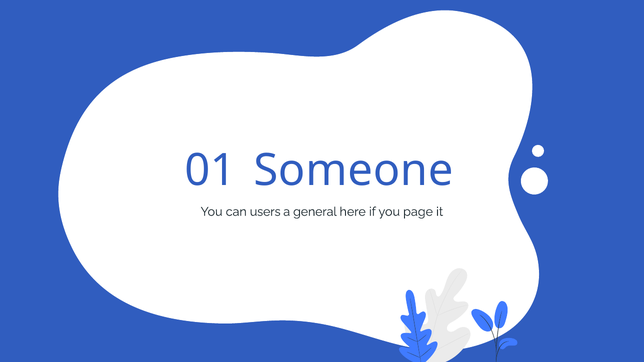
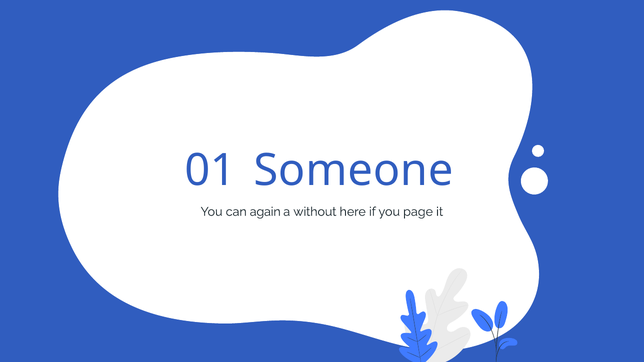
users: users -> again (265, 212)
general: general -> without (315, 212)
